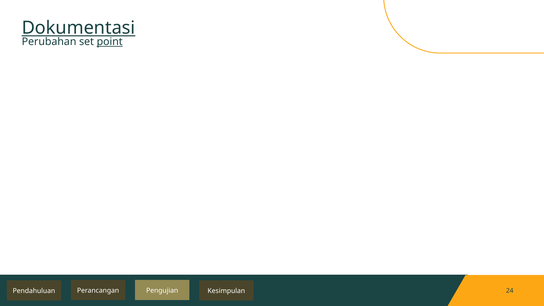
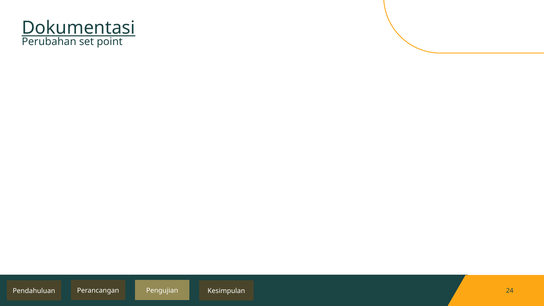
point underline: present -> none (110, 42)
